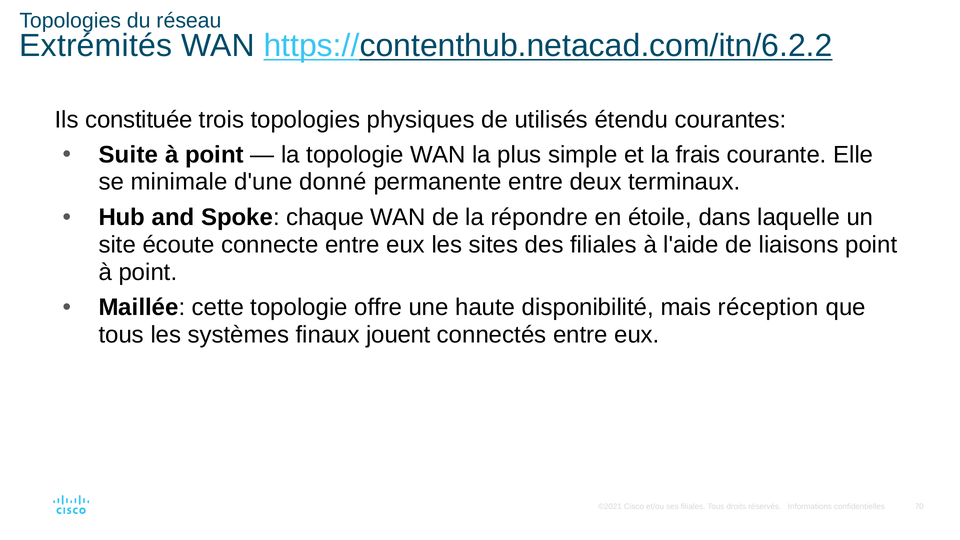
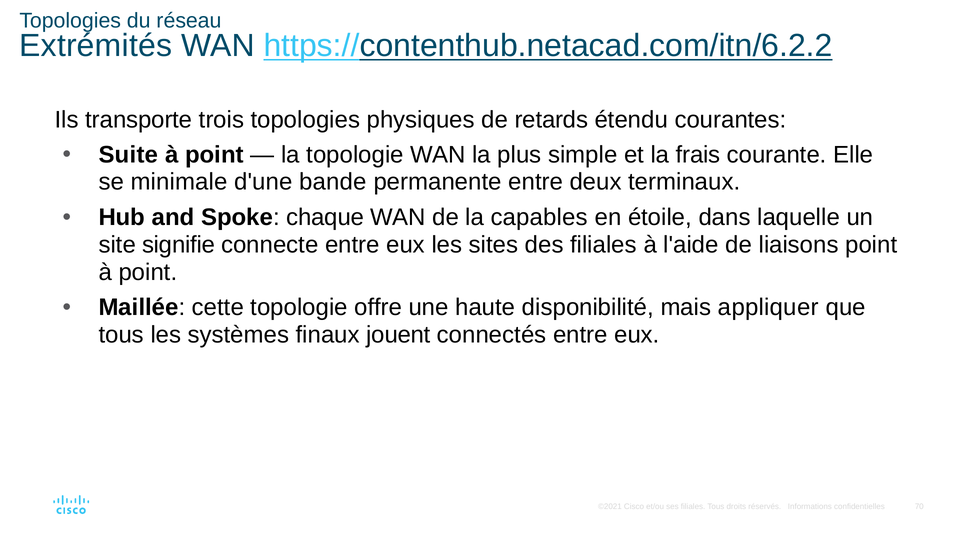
constituée: constituée -> transporte (139, 120)
utilisés: utilisés -> retards (551, 120)
donné: donné -> bande (333, 182)
répondre: répondre -> capables (539, 217)
écoute: écoute -> signifie (179, 245)
réception: réception -> appliquer (768, 307)
